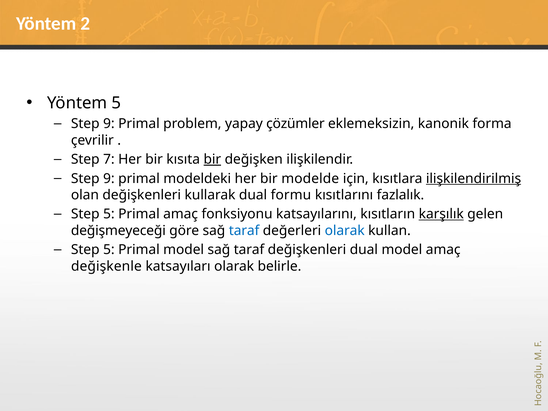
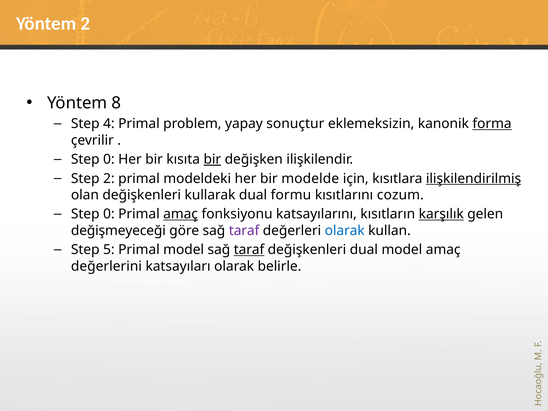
Yöntem 5: 5 -> 8 (116, 103)
9: 9 -> 4 (109, 124)
çözümler: çözümler -> sonuçtur (295, 124)
forma underline: none -> present (492, 124)
7: 7 -> 0 (109, 159)
9: 9 -> 2 (109, 179)
fazlalık: fazlalık -> cozum (400, 195)
5: 5 -> 0 (109, 214)
amaç underline: none -> present (181, 214)
taraf colour: blue -> purple (244, 231)
taraf underline: none -> present (249, 250)
değişkenle: değişkenle -> değerlerini (106, 266)
